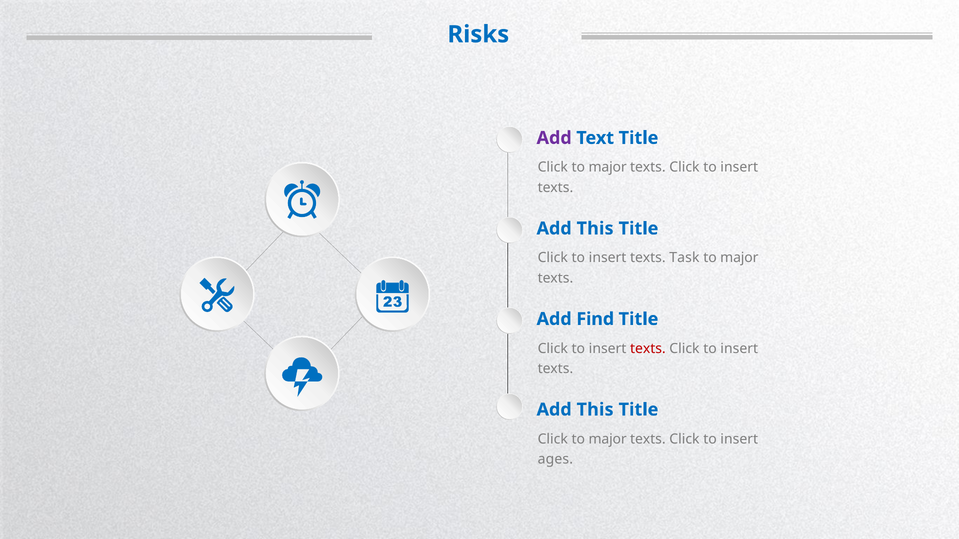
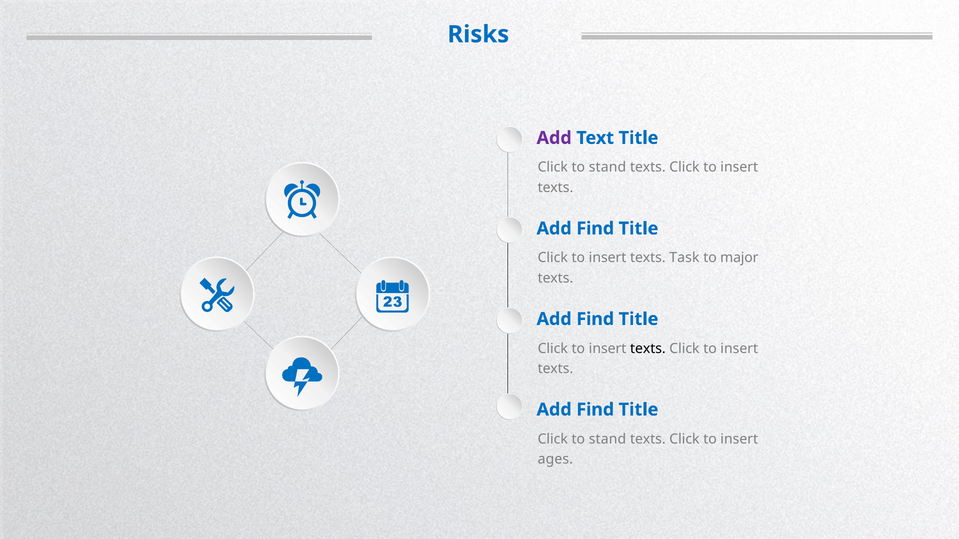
major: major -> stand (607, 167)
This: This -> Find (595, 229)
texts colour: red -> black (648, 349)
This: This -> Find (595, 410)
major: major -> stand (607, 439)
